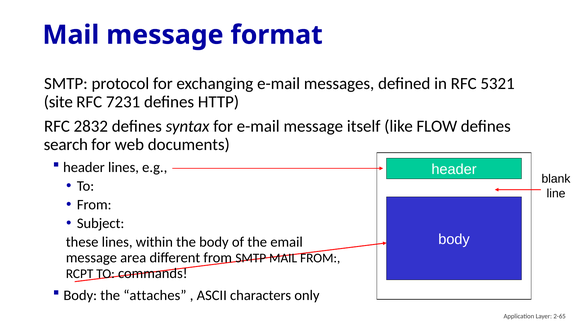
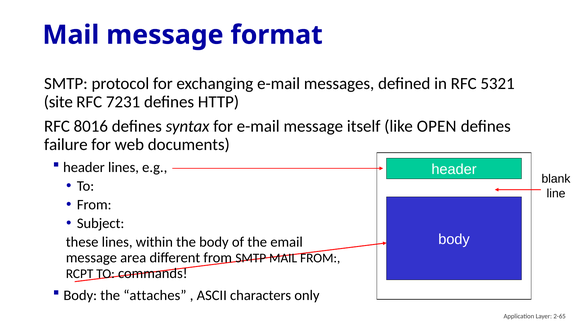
2832: 2832 -> 8016 (91, 126)
FLOW: FLOW -> OPEN (437, 126)
search: search -> failure (66, 145)
